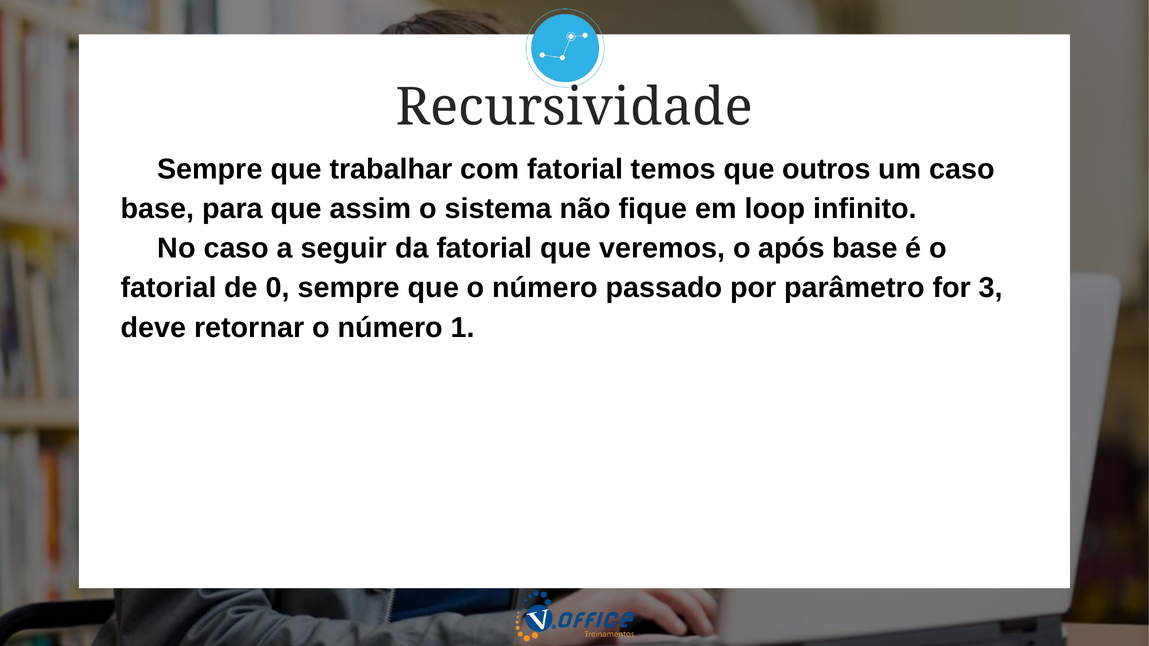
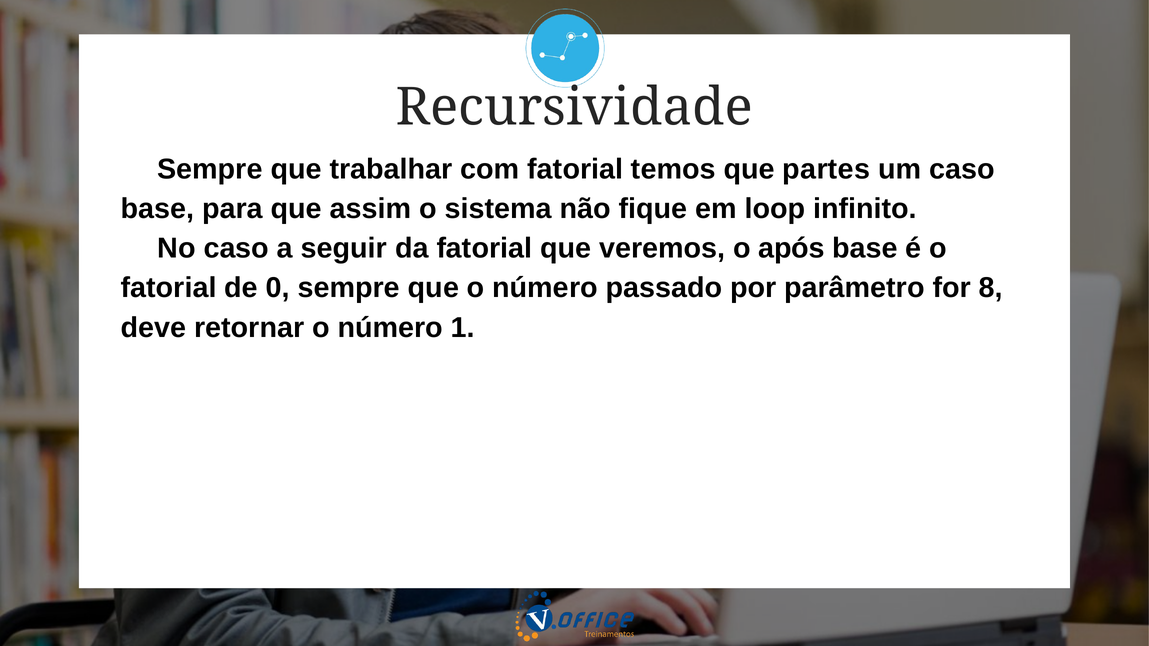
outros: outros -> partes (826, 169)
3: 3 -> 8 (991, 288)
